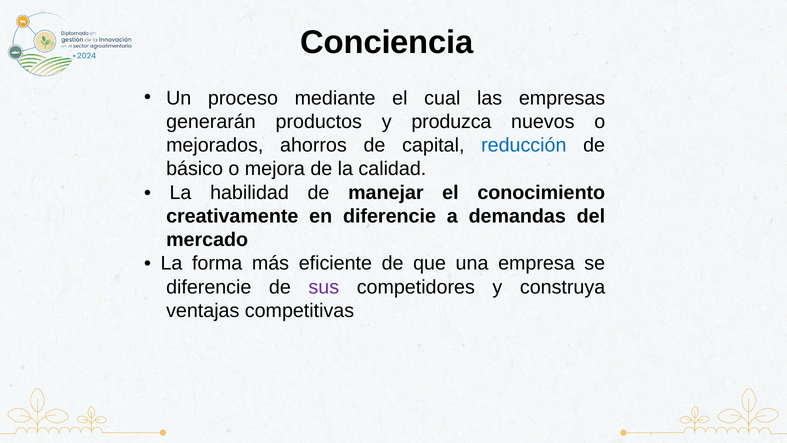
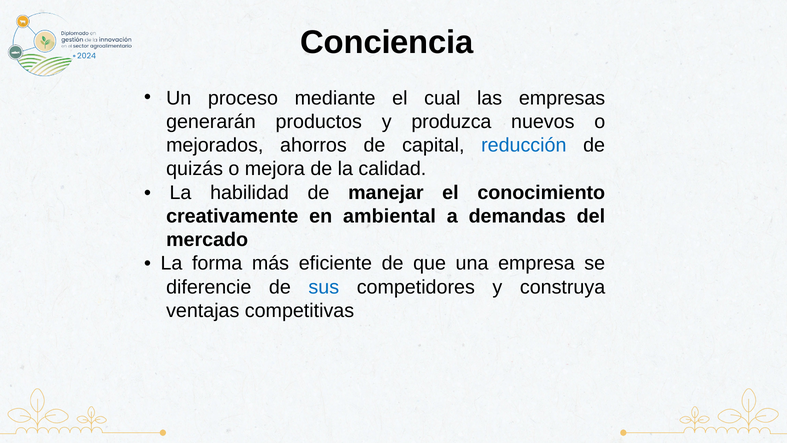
básico: básico -> quizás (195, 169)
en diferencie: diferencie -> ambiental (389, 216)
sus colour: purple -> blue (324, 287)
